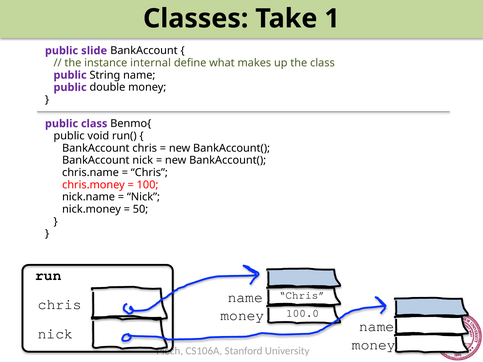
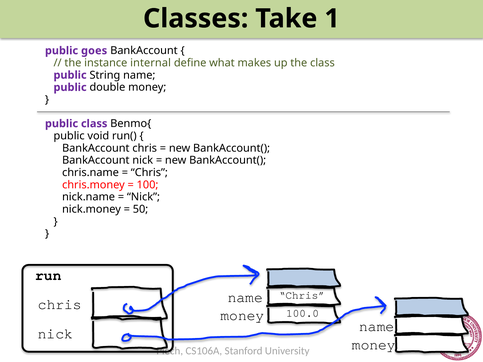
slide: slide -> goes (94, 51)
